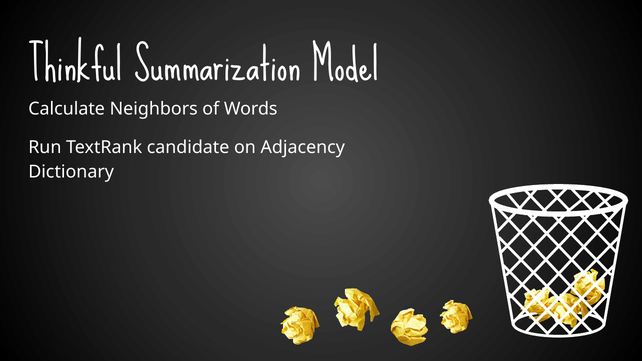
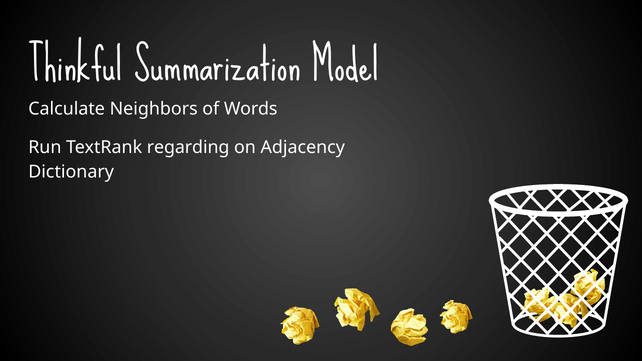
candidate: candidate -> regarding (188, 148)
